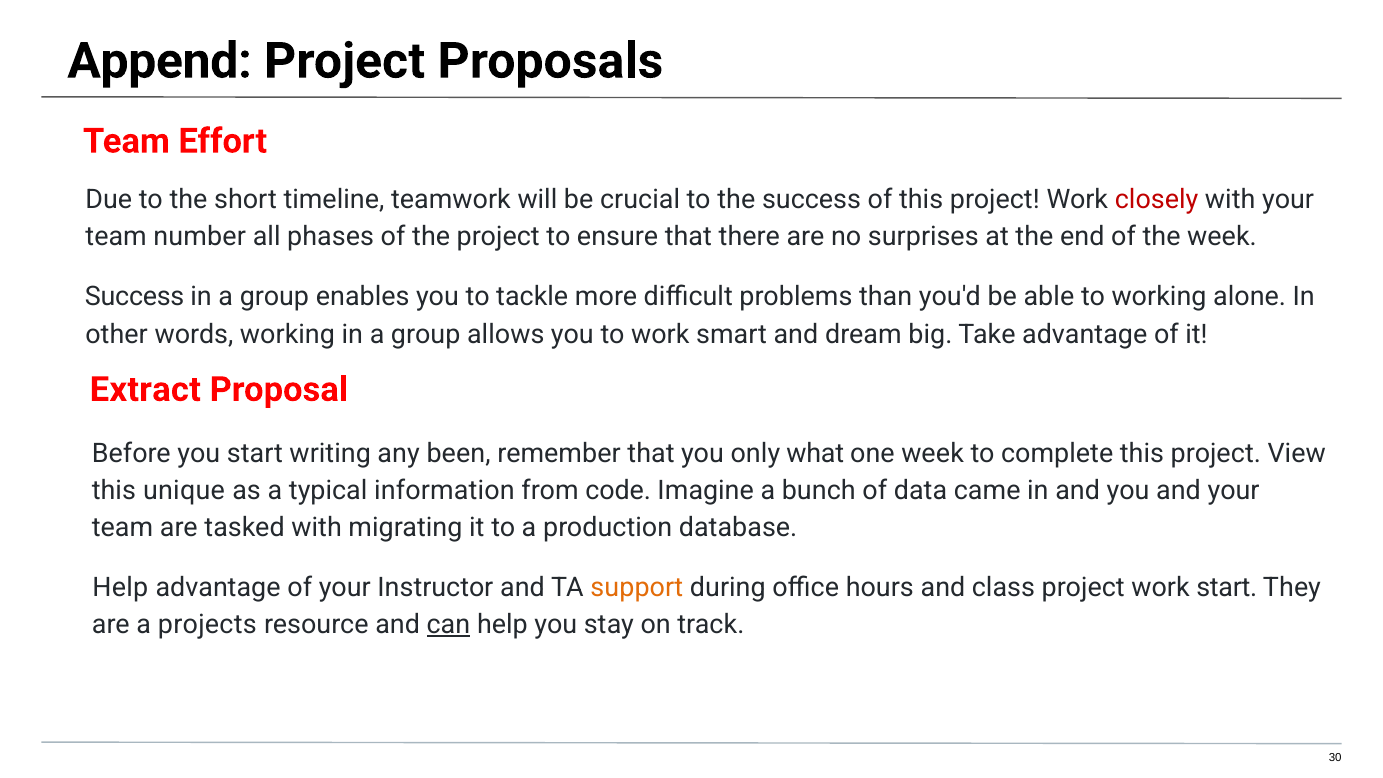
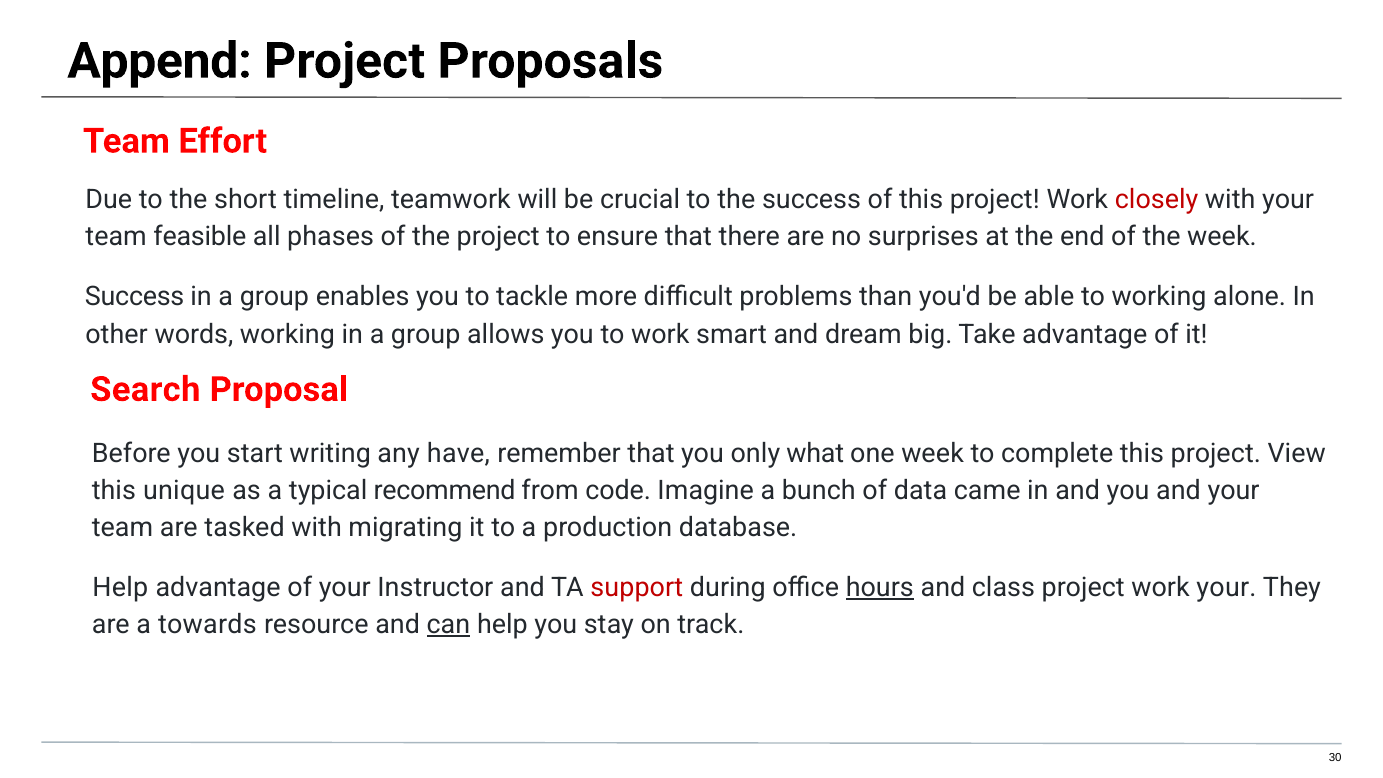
number: number -> feasible (200, 237)
Extract: Extract -> Search (145, 389)
been: been -> have (458, 453)
information: information -> recommend (445, 490)
support colour: orange -> red (637, 588)
hours underline: none -> present (880, 588)
work start: start -> your (1227, 588)
projects: projects -> towards (207, 625)
